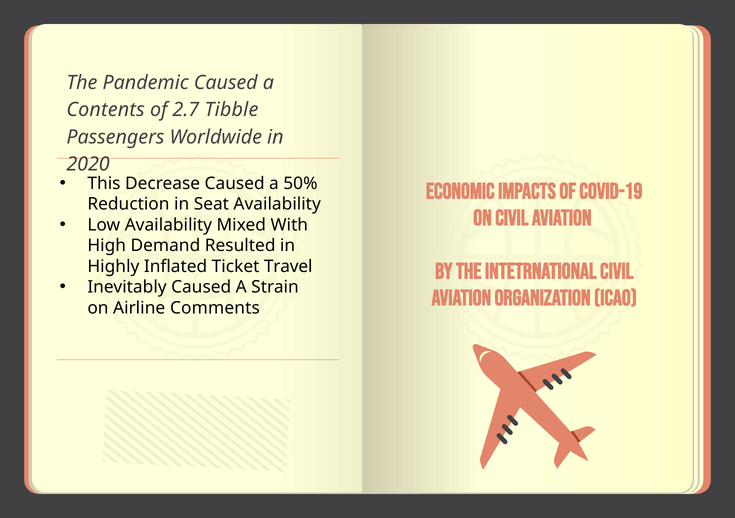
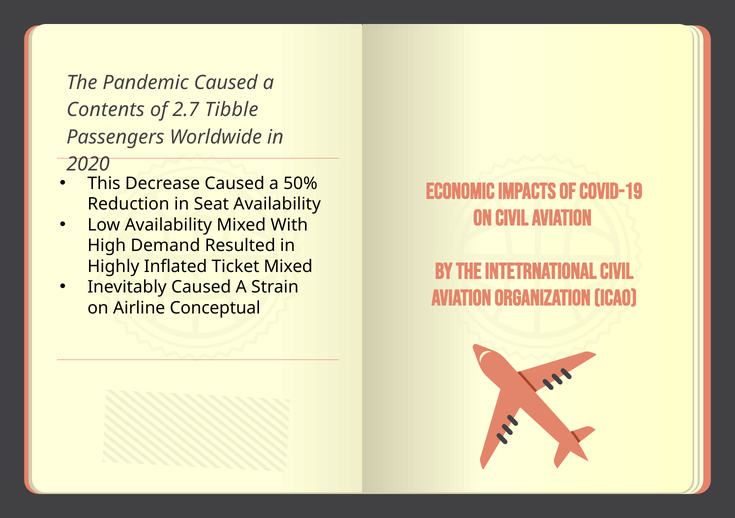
Ticket Travel: Travel -> Mixed (288, 266)
Comments: Comments -> Conceptual (215, 308)
